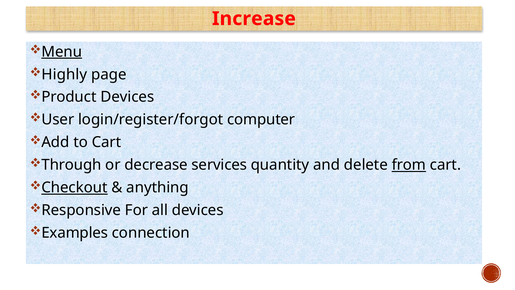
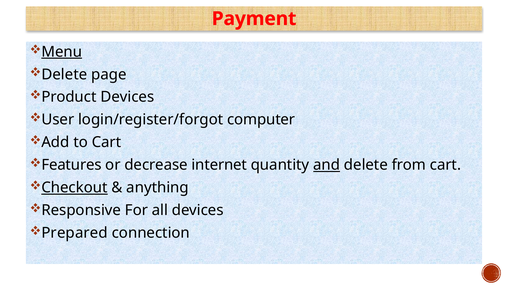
Increase: Increase -> Payment (254, 19)
Highly: Highly -> Delete (64, 74)
Through: Through -> Features (72, 165)
services: services -> internet (219, 165)
and underline: none -> present (327, 165)
from underline: present -> none (409, 165)
Examples: Examples -> Prepared (75, 233)
